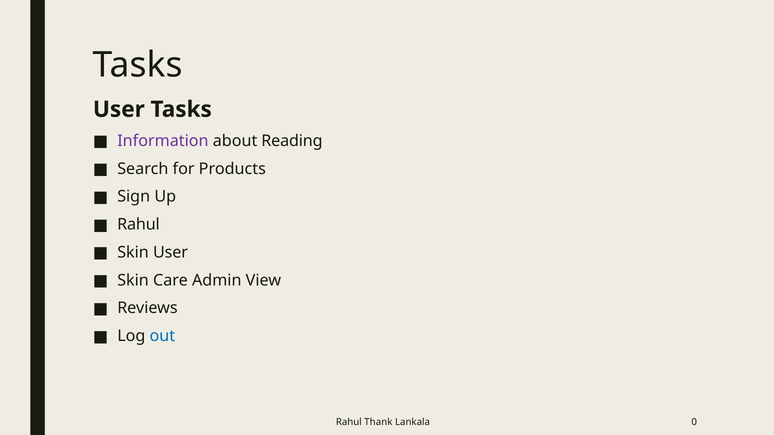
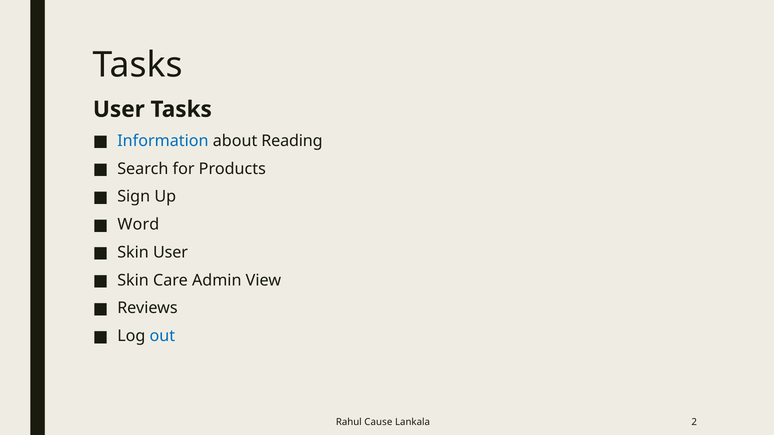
Information colour: purple -> blue (163, 141)
Rahul: Rahul -> Word (138, 225)
Thank: Thank -> Cause (378, 422)
0: 0 -> 2 (694, 422)
